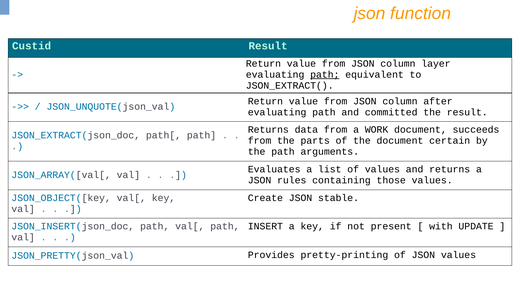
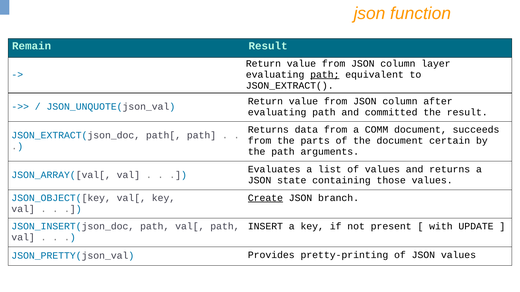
Custid: Custid -> Remain (32, 46)
WORK: WORK -> COMM (377, 130)
rules: rules -> state (292, 181)
Create underline: none -> present (265, 198)
stable: stable -> branch (339, 198)
